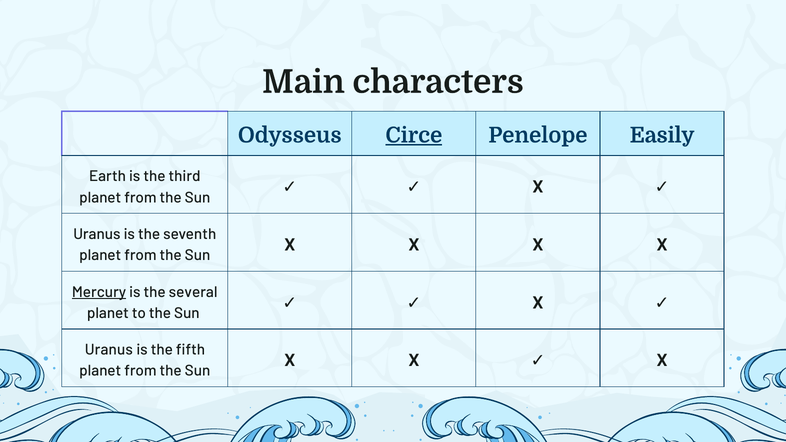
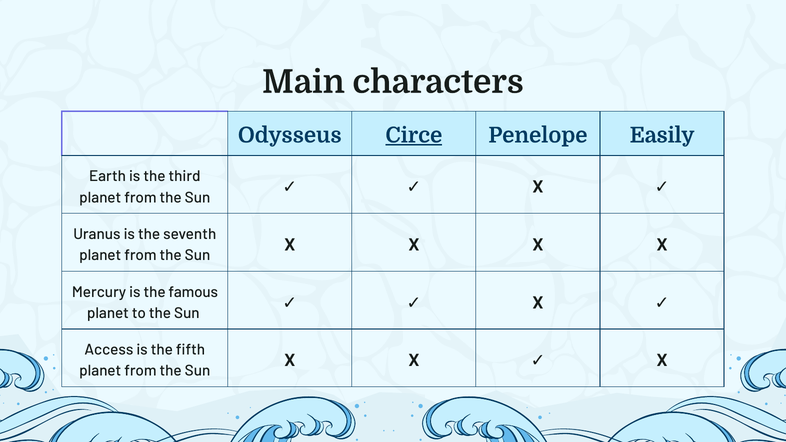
Mercury underline: present -> none (99, 292)
several: several -> famous (193, 292)
Uranus: Uranus -> Access (109, 350)
